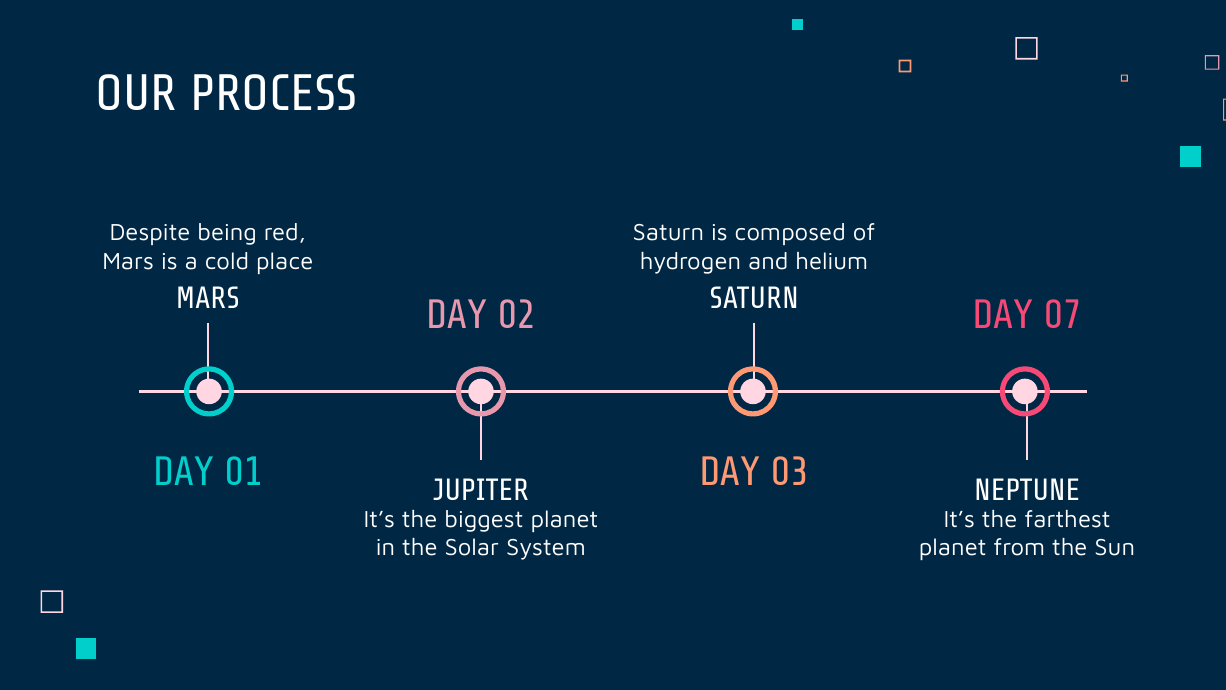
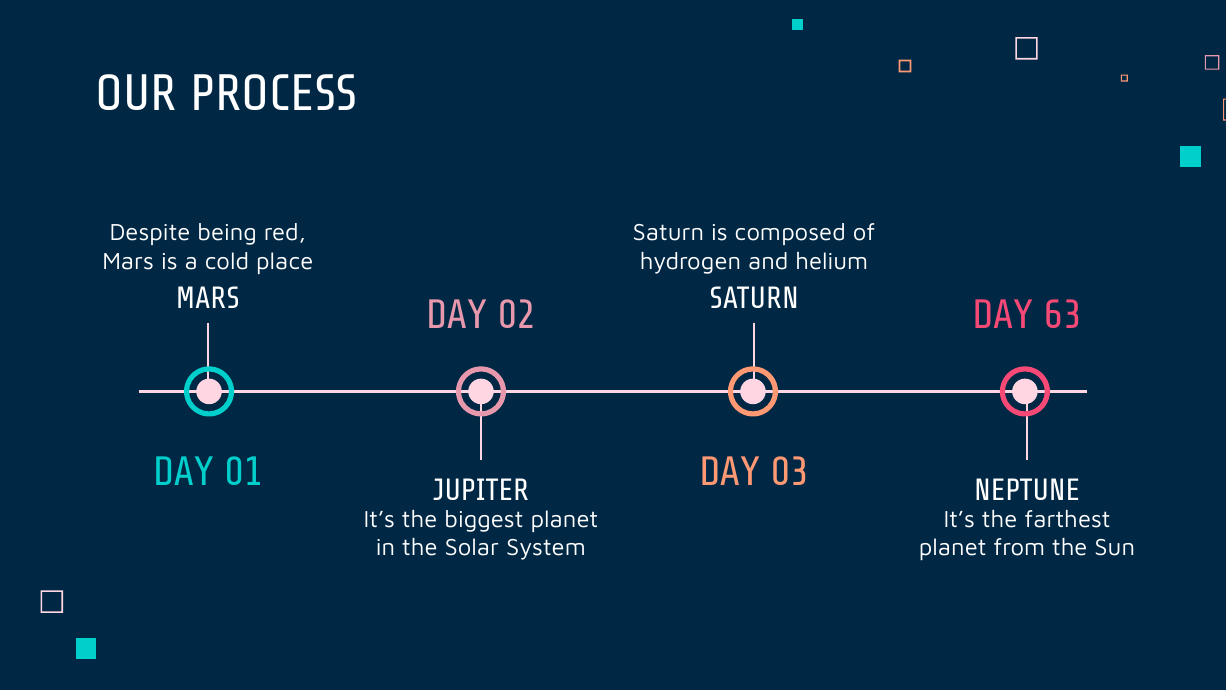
07: 07 -> 63 (1063, 315)
